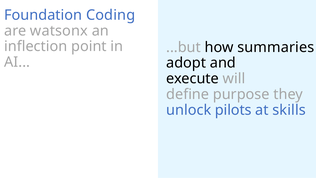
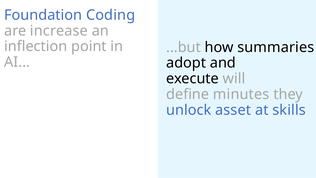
watsonx: watsonx -> increase (59, 31)
purpose: purpose -> minutes (241, 94)
pilots: pilots -> asset (233, 110)
